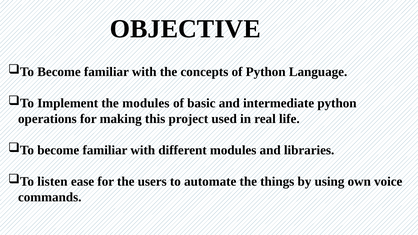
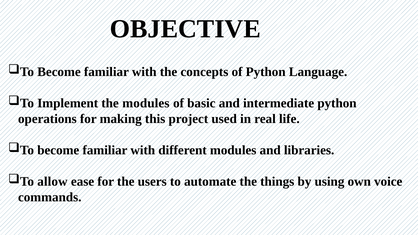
listen: listen -> allow (52, 181)
